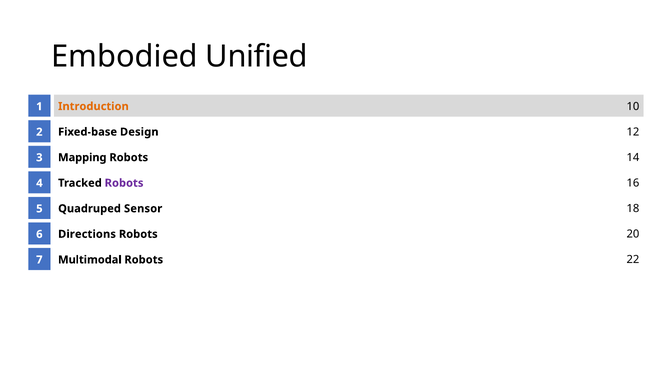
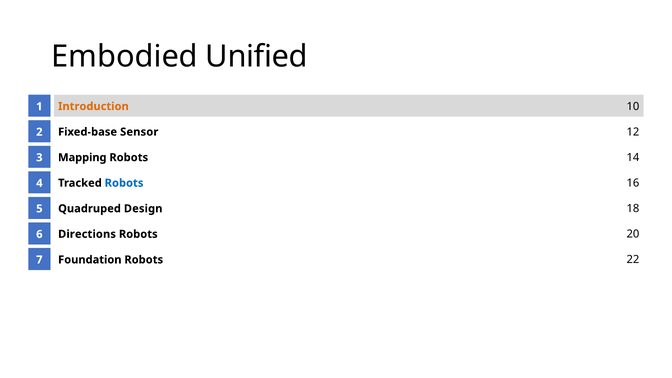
Design: Design -> Sensor (139, 132)
Robots colour: purple -> blue (124, 183)
Sensor: Sensor -> Design (143, 209)
Multimodal: Multimodal -> Foundation (90, 260)
